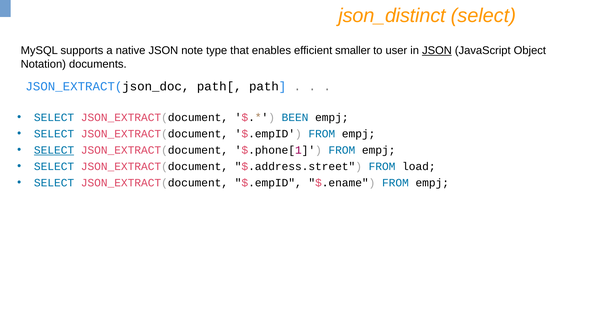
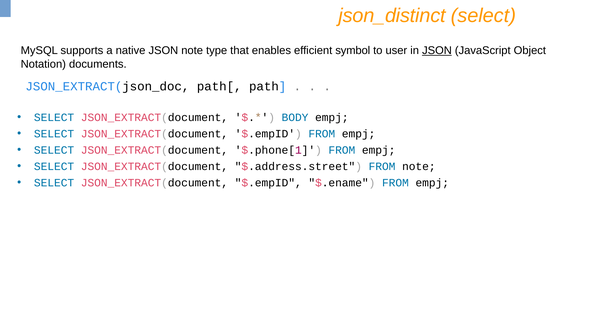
smaller: smaller -> symbol (353, 51)
BEEN: BEEN -> BODY (295, 117)
SELECT underline: present -> none (54, 150)
FROM load: load -> note (419, 166)
